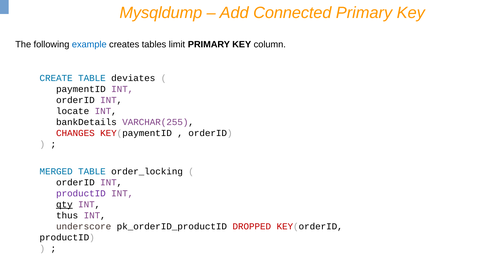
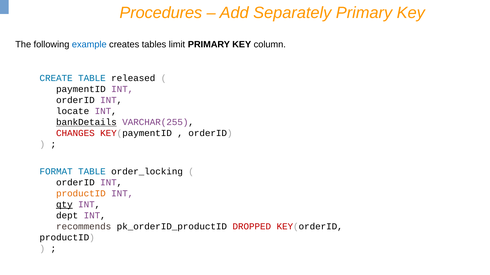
Mysqldump: Mysqldump -> Procedures (161, 13)
Connected: Connected -> Separately (292, 13)
deviates: deviates -> released (133, 78)
bankDetails underline: none -> present (86, 123)
MERGED: MERGED -> FORMAT (56, 172)
productID colour: purple -> orange (81, 194)
thus: thus -> dept (67, 216)
underscore: underscore -> recommends (84, 227)
